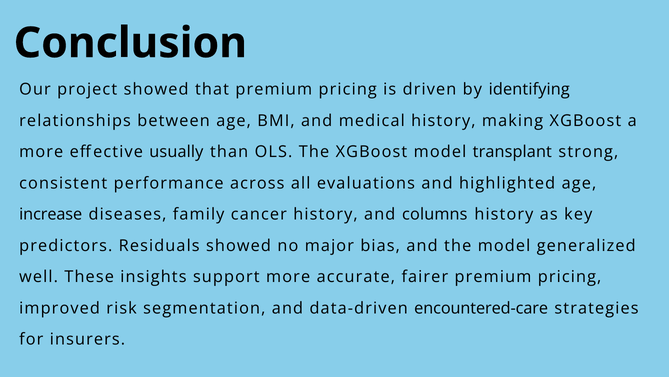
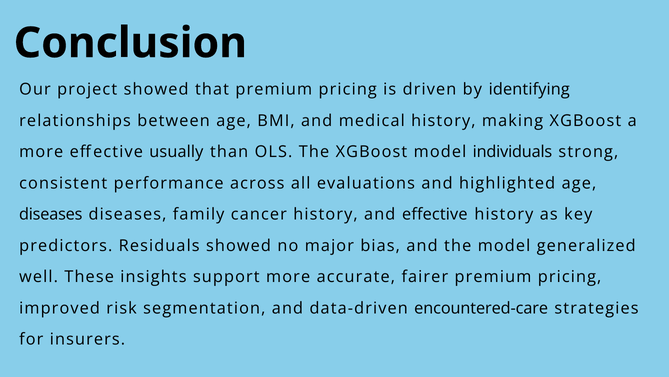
transplant: transplant -> individuals (512, 152)
increase: increase -> diseases (51, 214)
and columns: columns -> effective (435, 214)
